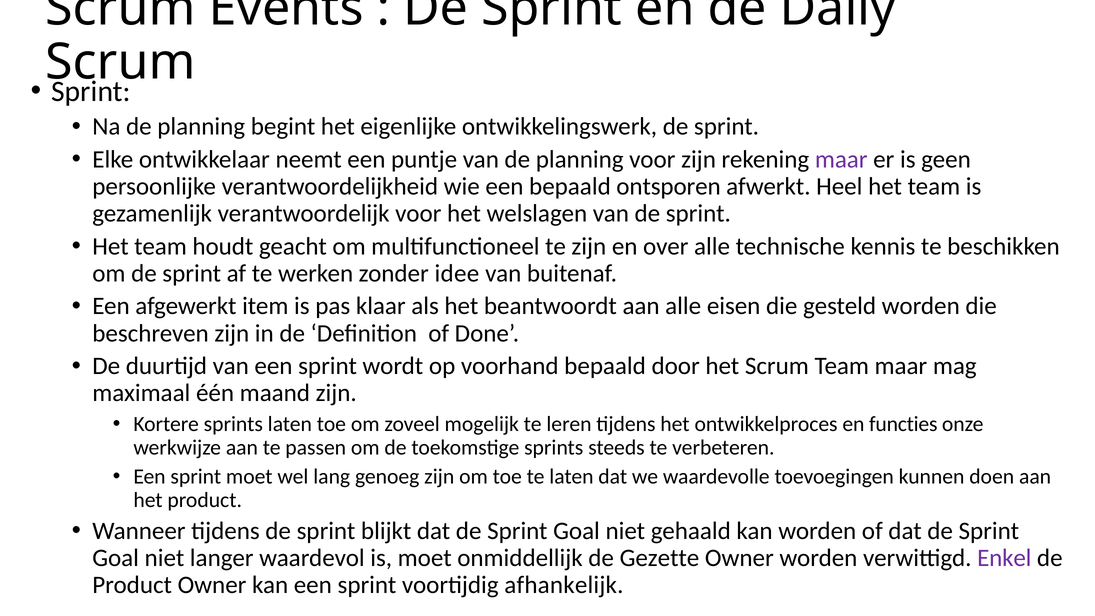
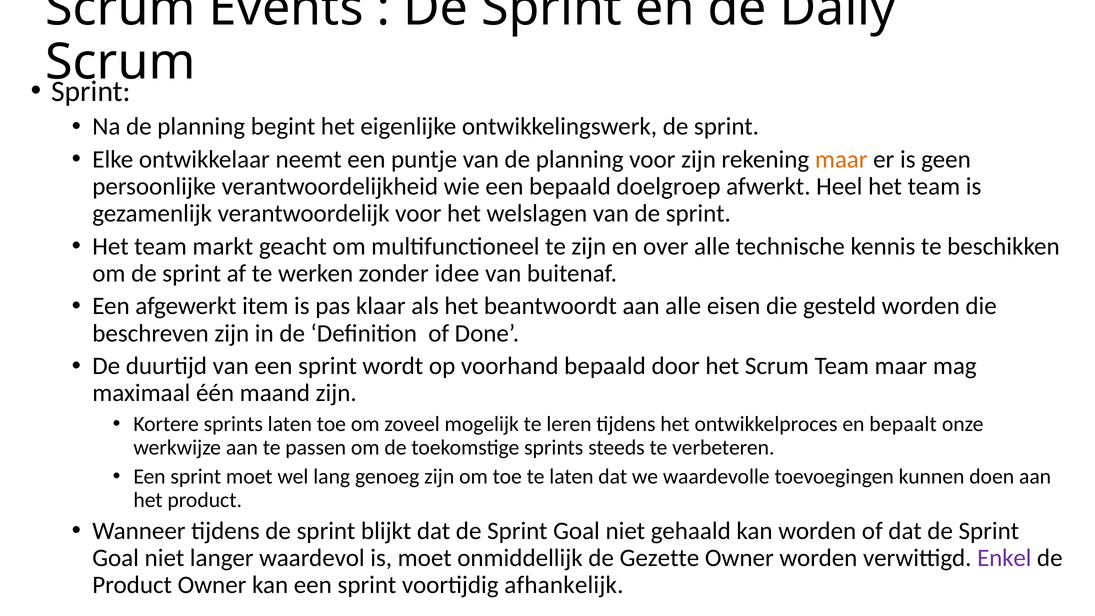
maar colour: purple -> orange (841, 159)
ontsporen: ontsporen -> doelgroep (668, 186)
houdt: houdt -> markt (223, 246)
functies: functies -> bepaalt (903, 424)
